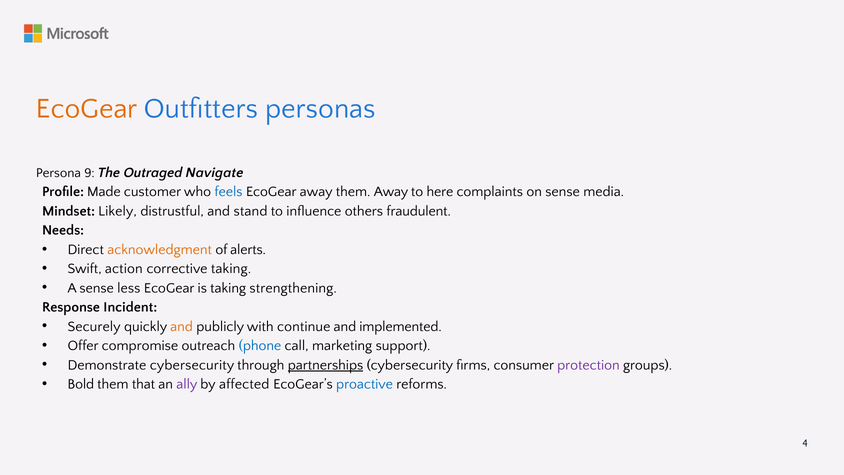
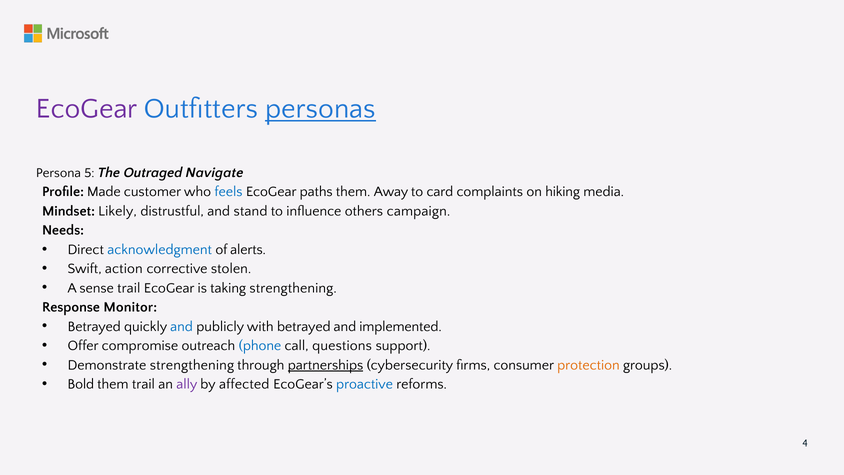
EcoGear colour: orange -> purple (87, 108)
personas underline: none -> present (320, 108)
9: 9 -> 5 (89, 173)
EcoGear away: away -> paths (316, 192)
here: here -> card (440, 192)
on sense: sense -> hiking (563, 192)
fraudulent: fraudulent -> campaign (419, 211)
acknowledgment colour: orange -> blue (160, 249)
corrective taking: taking -> stolen (231, 269)
sense less: less -> trail (129, 288)
Incident: Incident -> Monitor (130, 307)
Securely: Securely -> Betrayed (94, 326)
and colour: orange -> blue (182, 326)
with continue: continue -> betrayed (304, 326)
marketing: marketing -> questions (342, 345)
Demonstrate cybersecurity: cybersecurity -> strengthening (192, 365)
protection colour: purple -> orange (588, 365)
them that: that -> trail (143, 384)
